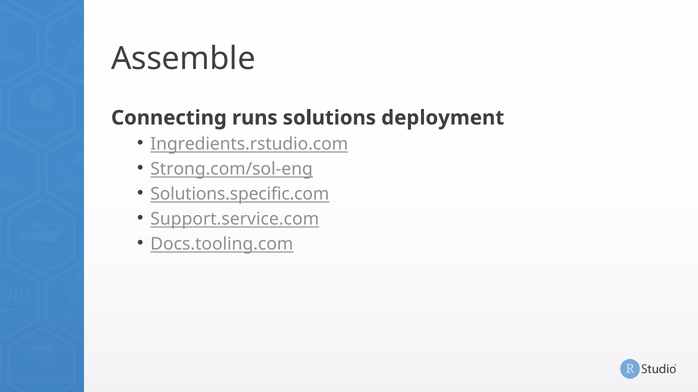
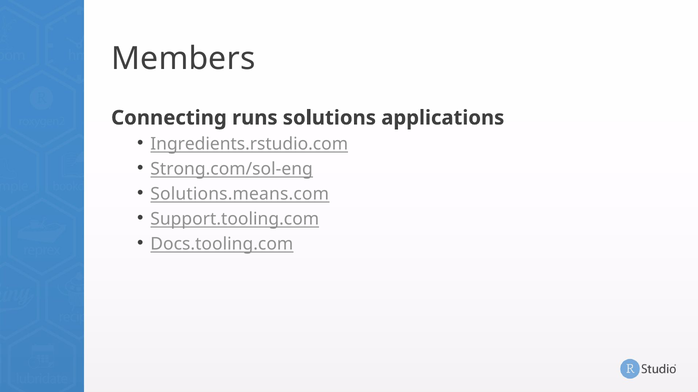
Assemble: Assemble -> Members (183, 59)
deployment: deployment -> applications (443, 118)
Solutions.specific.com: Solutions.specific.com -> Solutions.means.com (240, 194)
Support.service.com: Support.service.com -> Support.tooling.com (235, 219)
